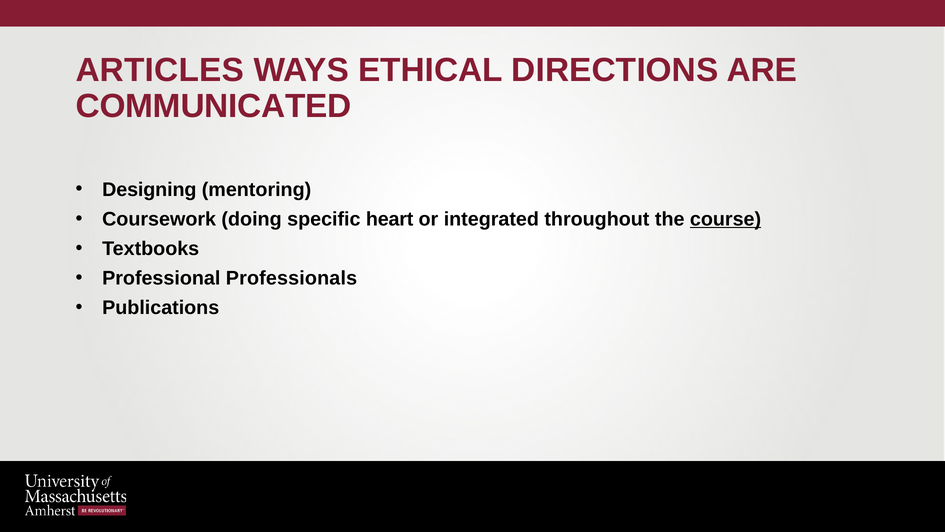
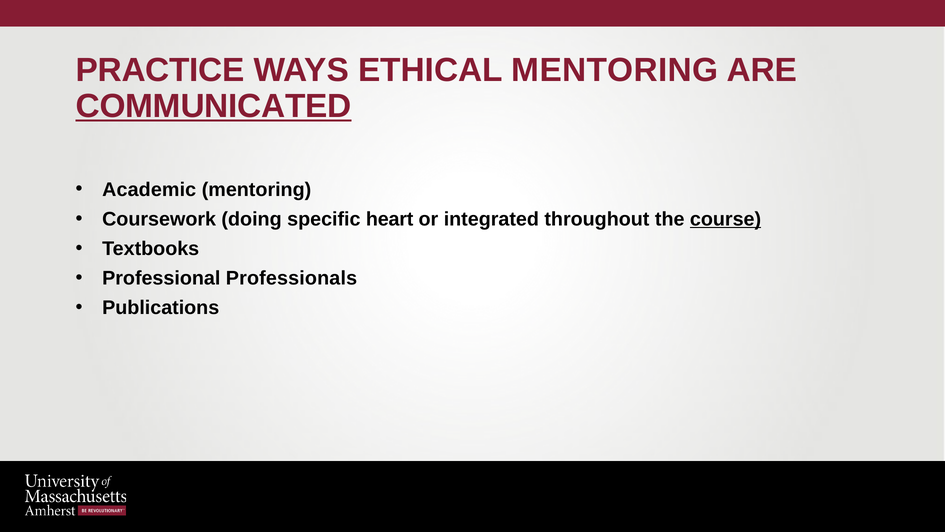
ARTICLES: ARTICLES -> PRACTICE (160, 70)
ETHICAL DIRECTIONS: DIRECTIONS -> MENTORING (615, 70)
COMMUNICATED underline: none -> present (214, 106)
Designing: Designing -> Academic (149, 189)
